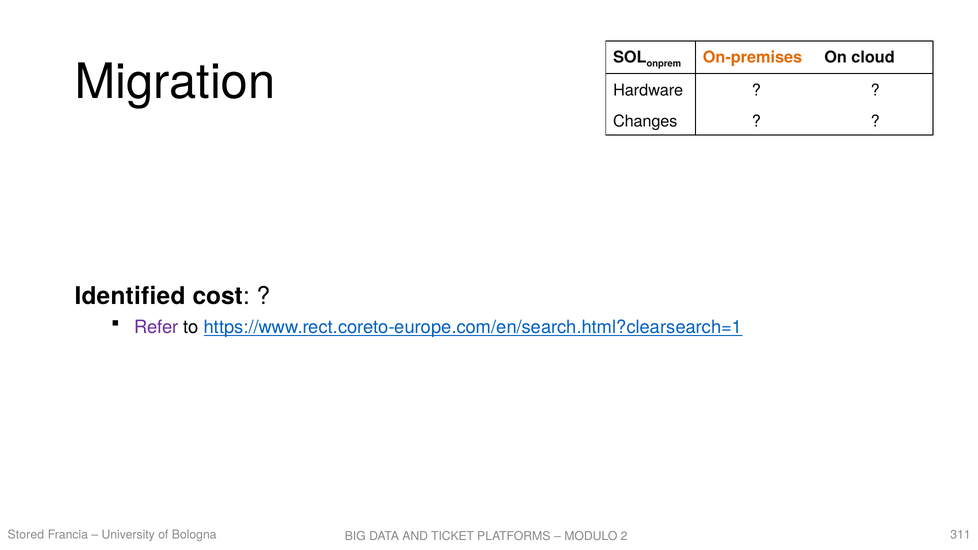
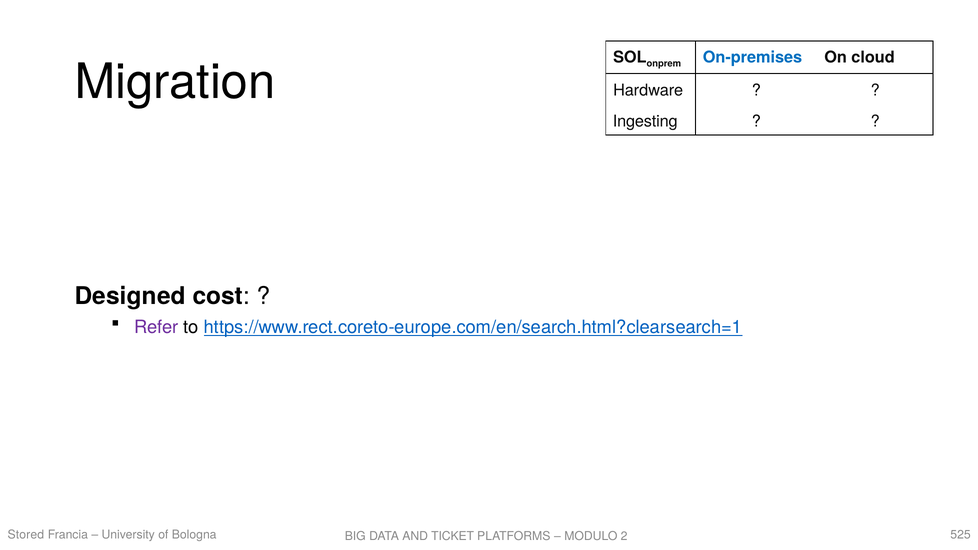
On-premises colour: orange -> blue (752, 57)
Changes: Changes -> Ingesting (645, 121)
Identified: Identified -> Designed (130, 296)
311: 311 -> 525 (961, 535)
